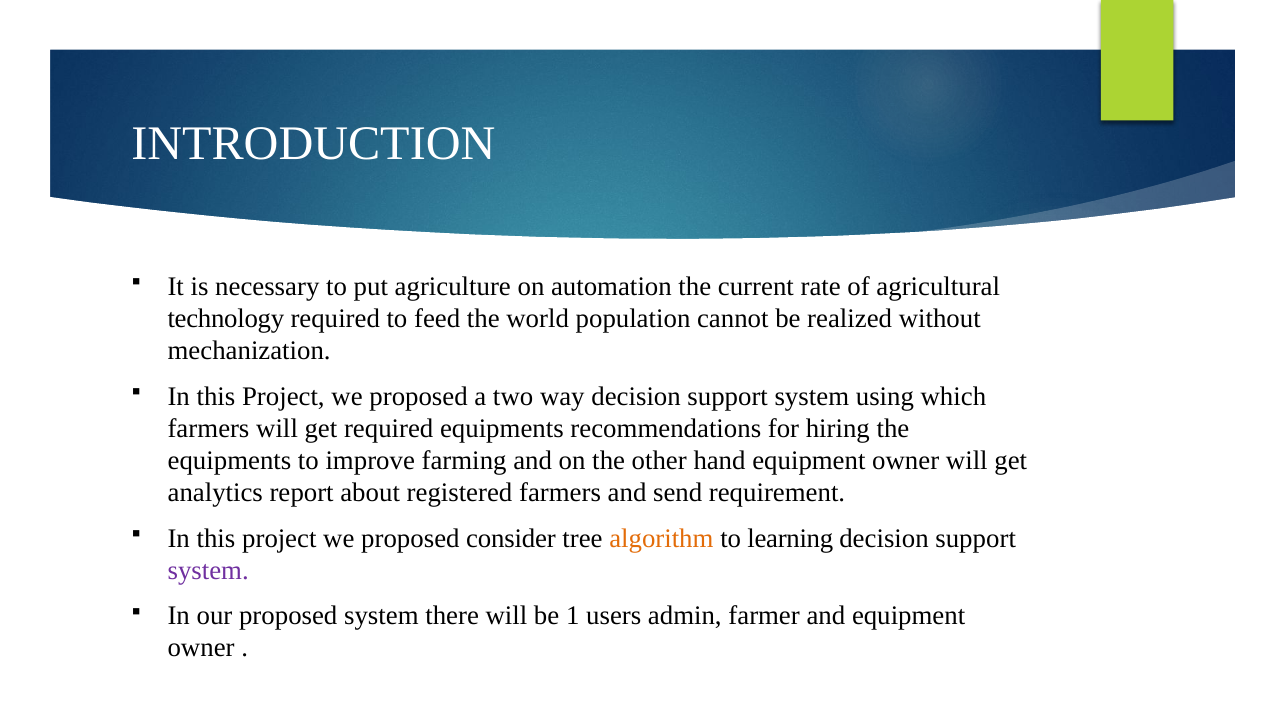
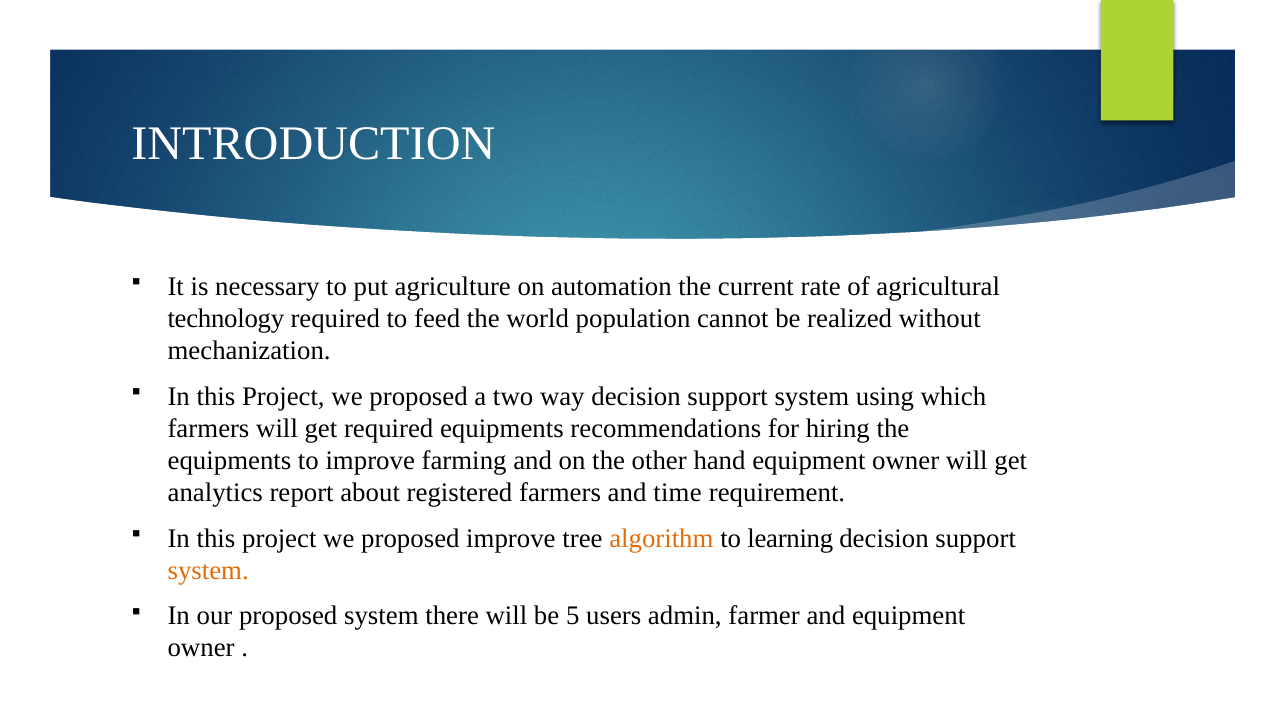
send: send -> time (678, 493)
proposed consider: consider -> improve (511, 538)
system colour: purple -> orange (208, 571)
1: 1 -> 5 (573, 616)
